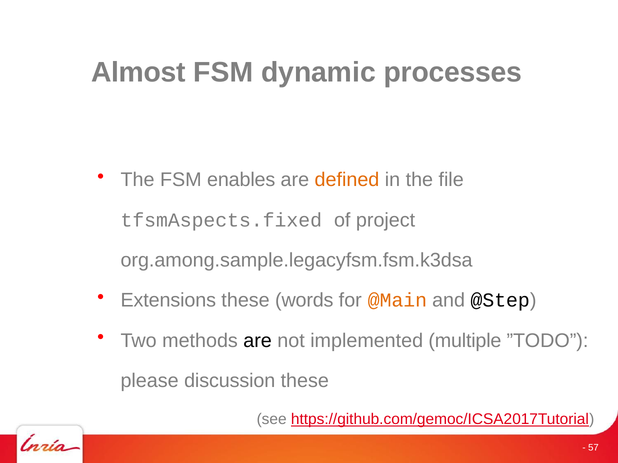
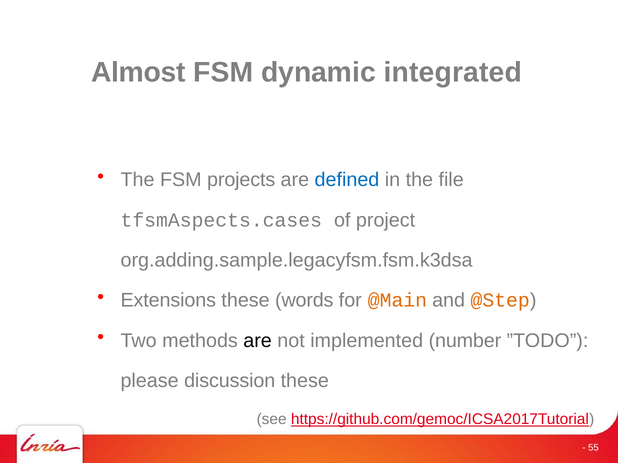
processes: processes -> integrated (453, 73)
enables: enables -> projects (241, 180)
defined colour: orange -> blue (347, 180)
tfsmAspects.fixed: tfsmAspects.fixed -> tfsmAspects.cases (221, 220)
org.among.sample.legacyfsm.fsm.k3dsa: org.among.sample.legacyfsm.fsm.k3dsa -> org.adding.sample.legacyfsm.fsm.k3dsa (297, 261)
@Step colour: black -> orange (500, 301)
multiple: multiple -> number (465, 341)
57: 57 -> 55 (593, 448)
